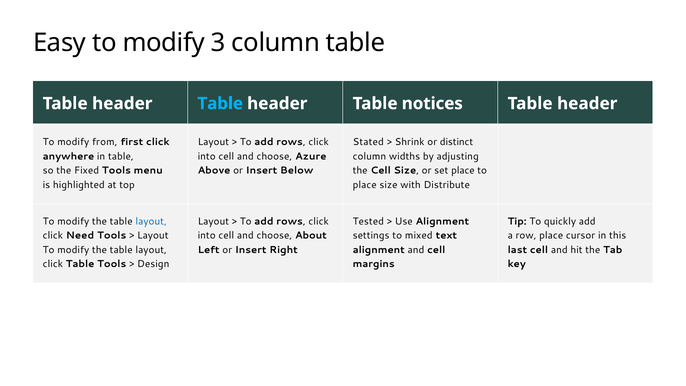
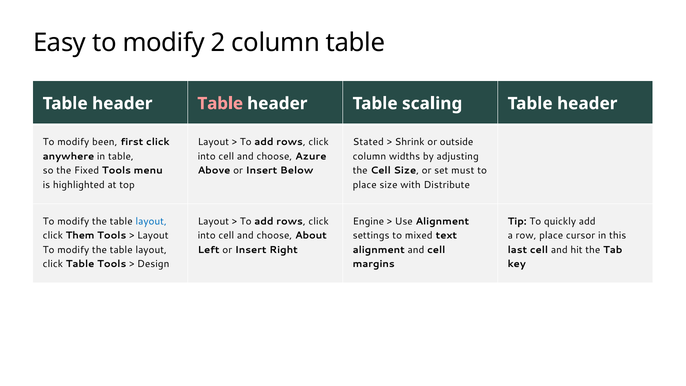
3: 3 -> 2 (218, 43)
Table colour: light blue -> pink (220, 104)
notices: notices -> scaling (432, 104)
from: from -> been (105, 142)
distinct: distinct -> outside (456, 142)
set place: place -> must (463, 171)
Tested: Tested -> Engine (368, 221)
Need: Need -> Them (80, 236)
